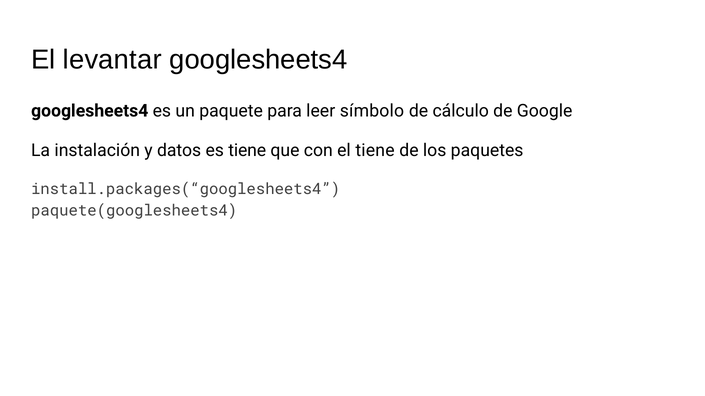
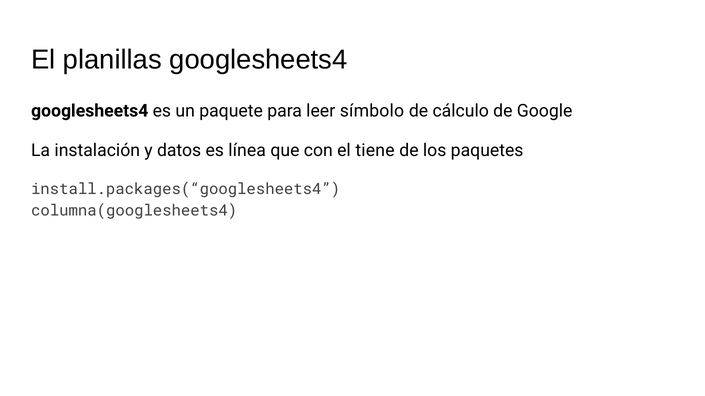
levantar: levantar -> planillas (112, 60)
es tiene: tiene -> línea (247, 151)
paquete(googlesheets4: paquete(googlesheets4 -> columna(googlesheets4 (134, 211)
